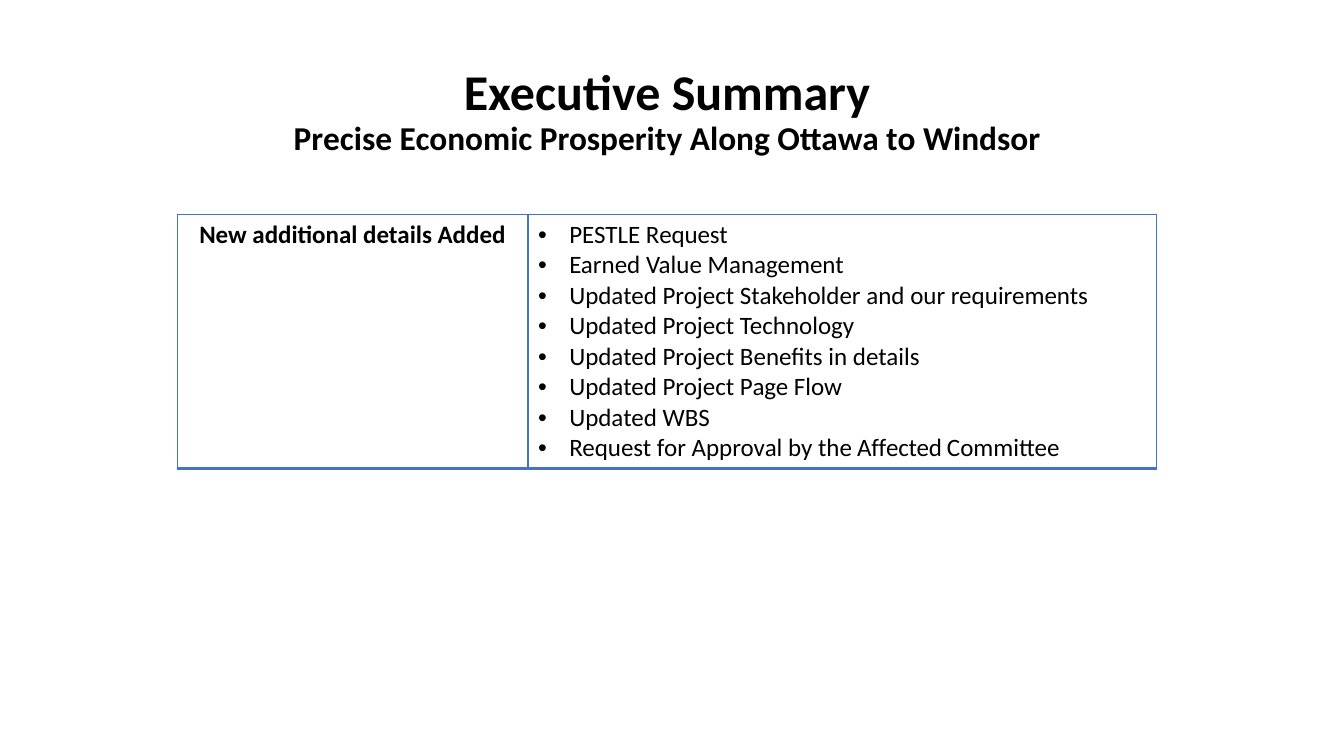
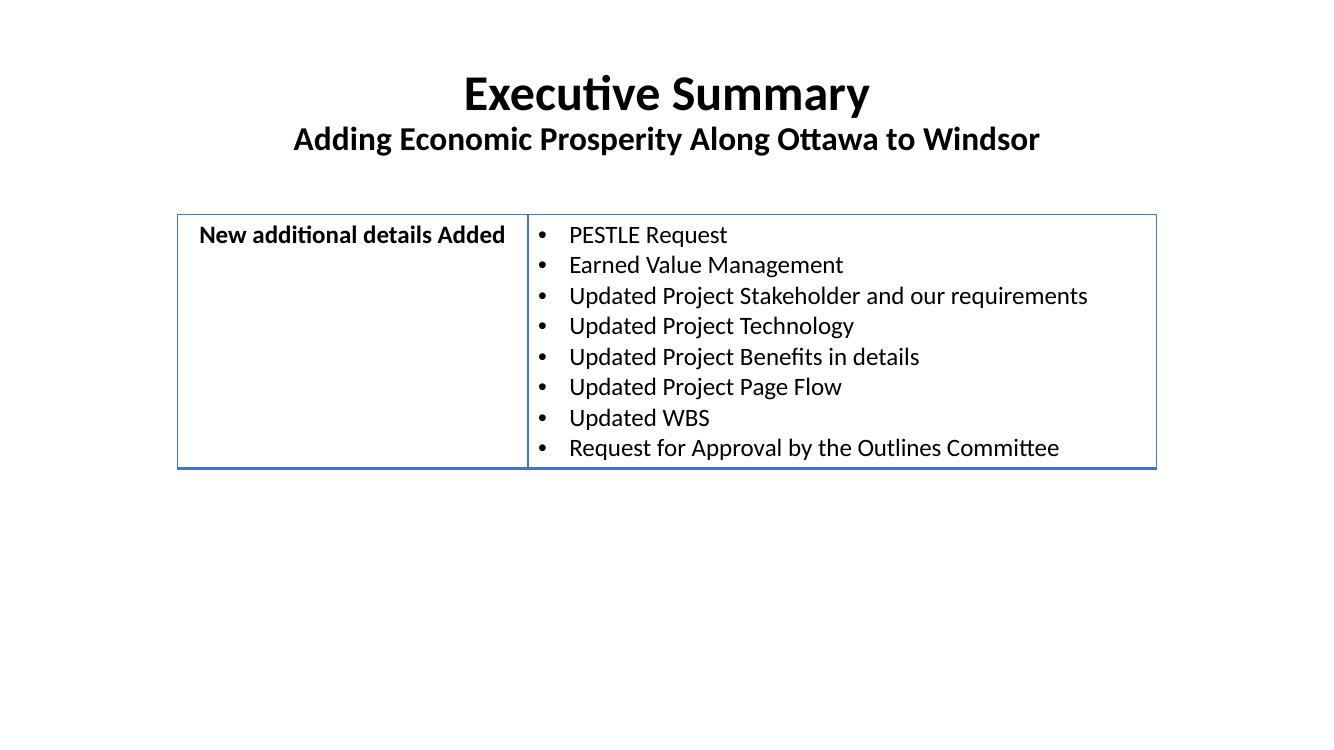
Precise: Precise -> Adding (343, 140)
Affected: Affected -> Outlines (900, 449)
